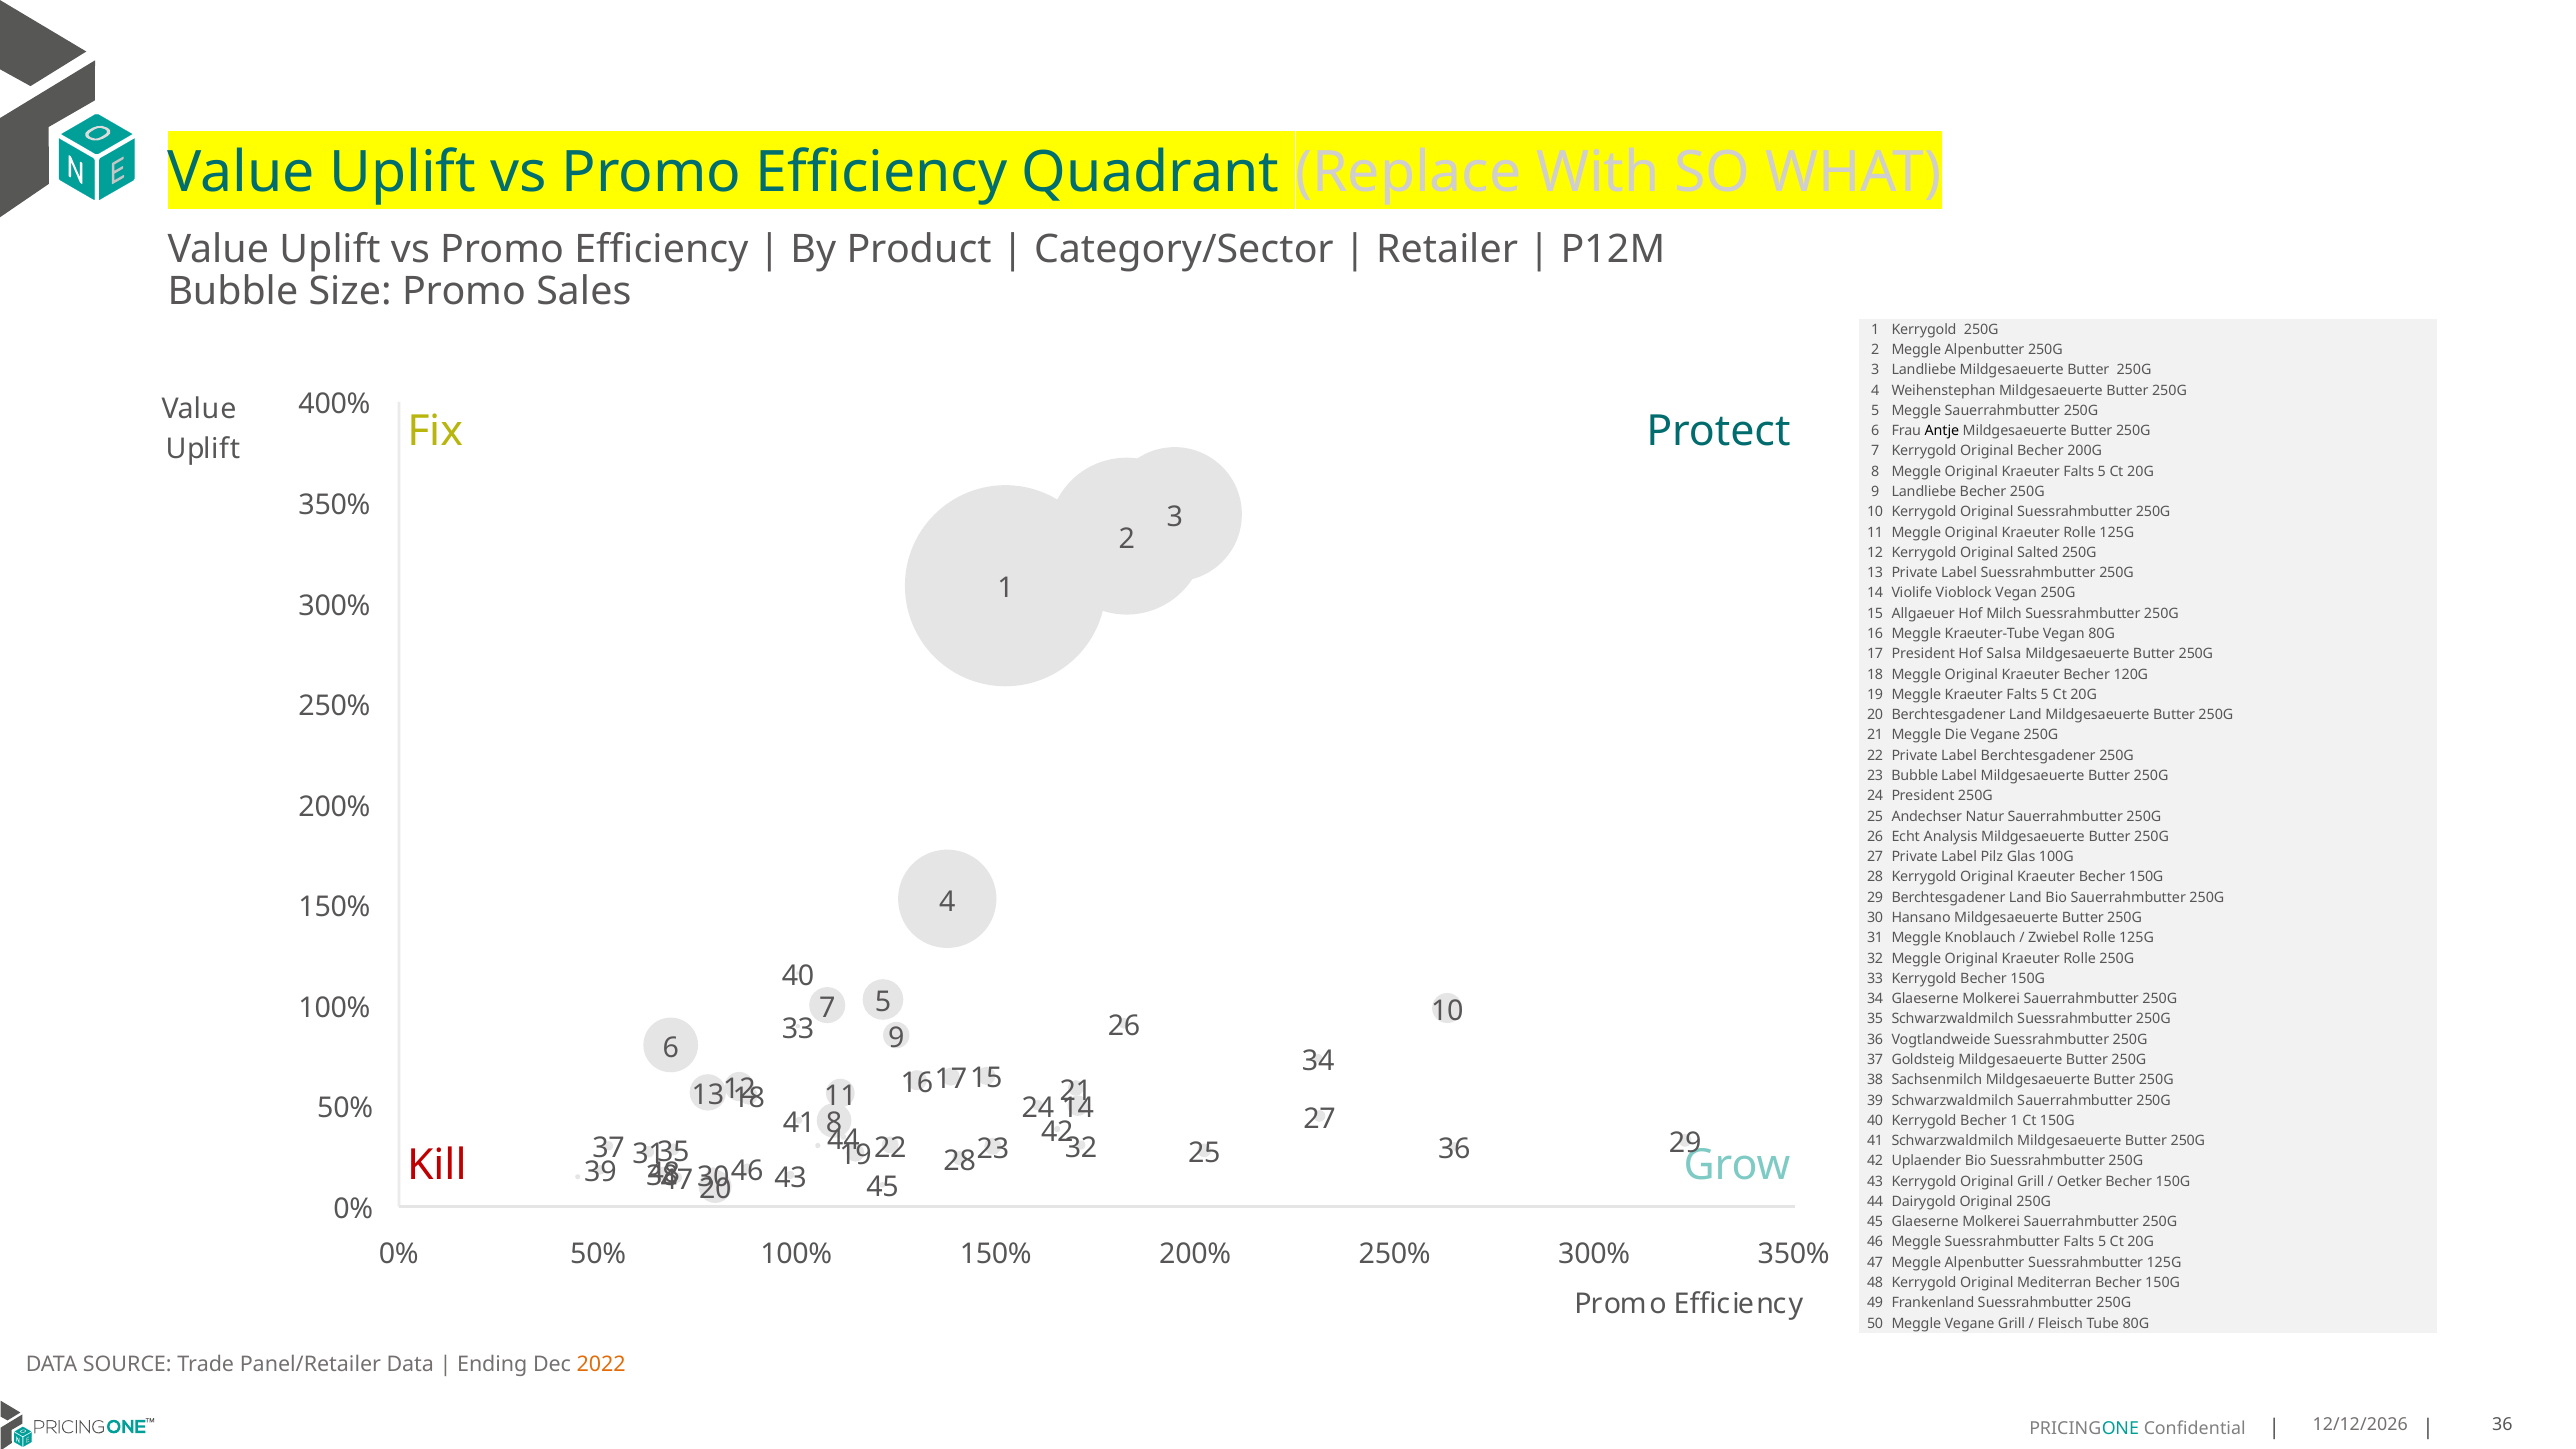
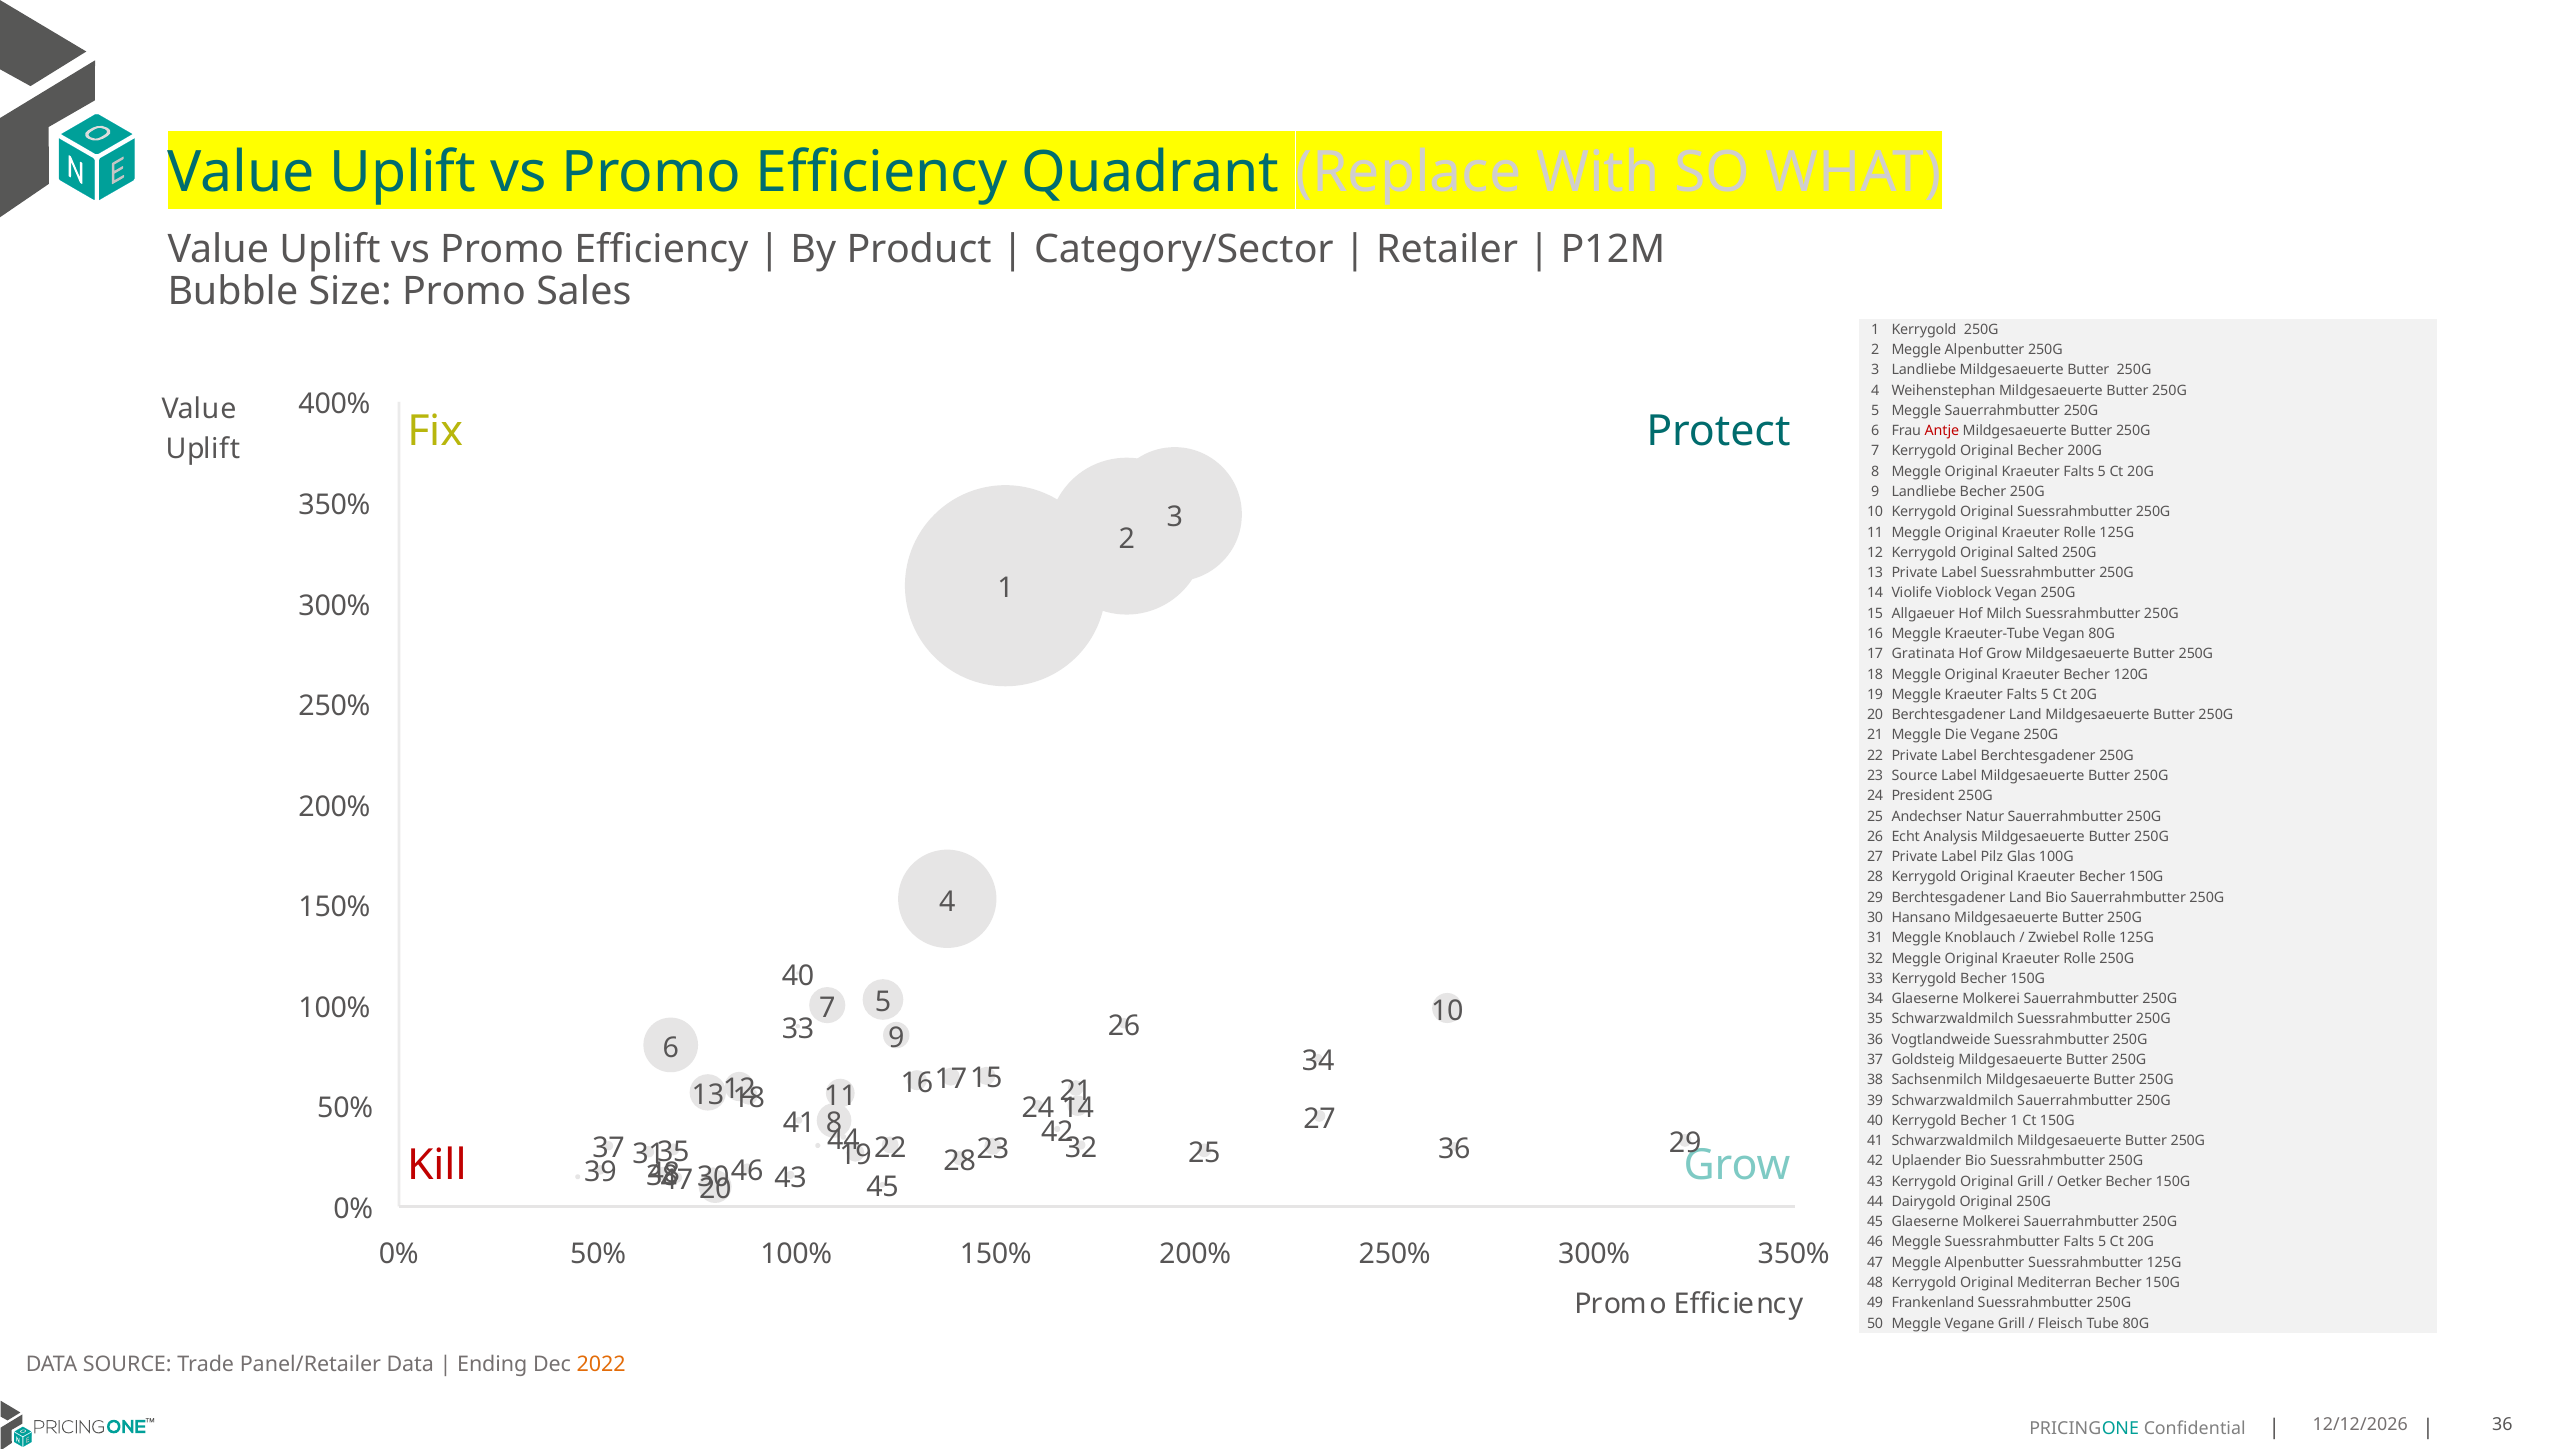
Antje colour: black -> red (1942, 431)
17 President: President -> Gratinata (1923, 654)
Hof Salsa: Salsa -> Grow (2004, 654)
23 Bubble: Bubble -> Source (1915, 776)
